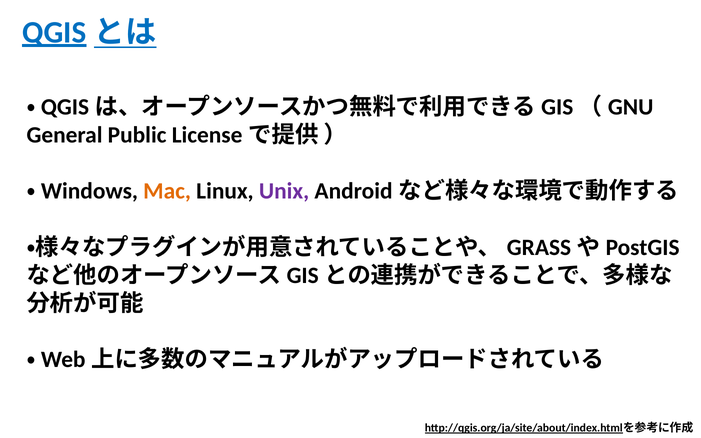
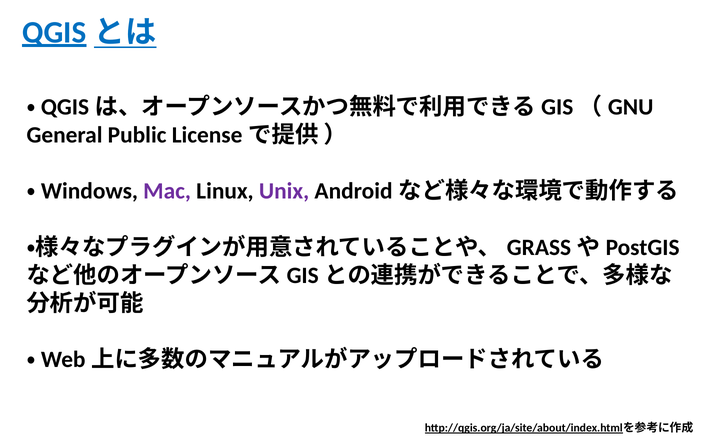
Mac colour: orange -> purple (167, 191)
